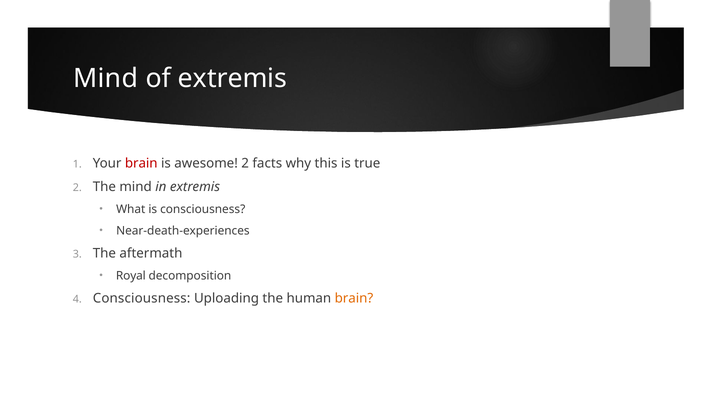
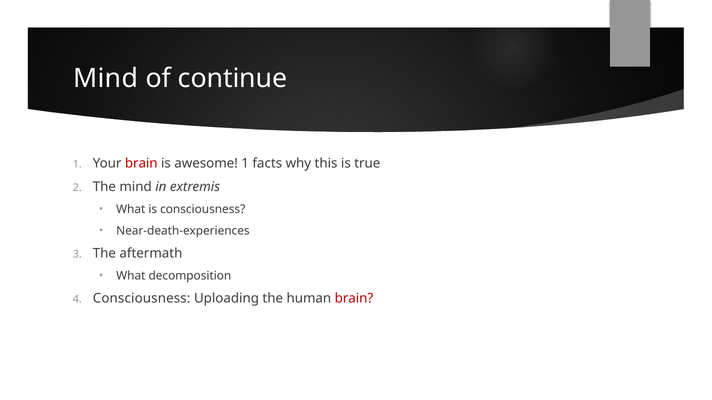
of extremis: extremis -> continue (233, 78)
awesome 2: 2 -> 1 (245, 164)
Royal: Royal -> What (131, 276)
brain colour: orange -> red (354, 299)
